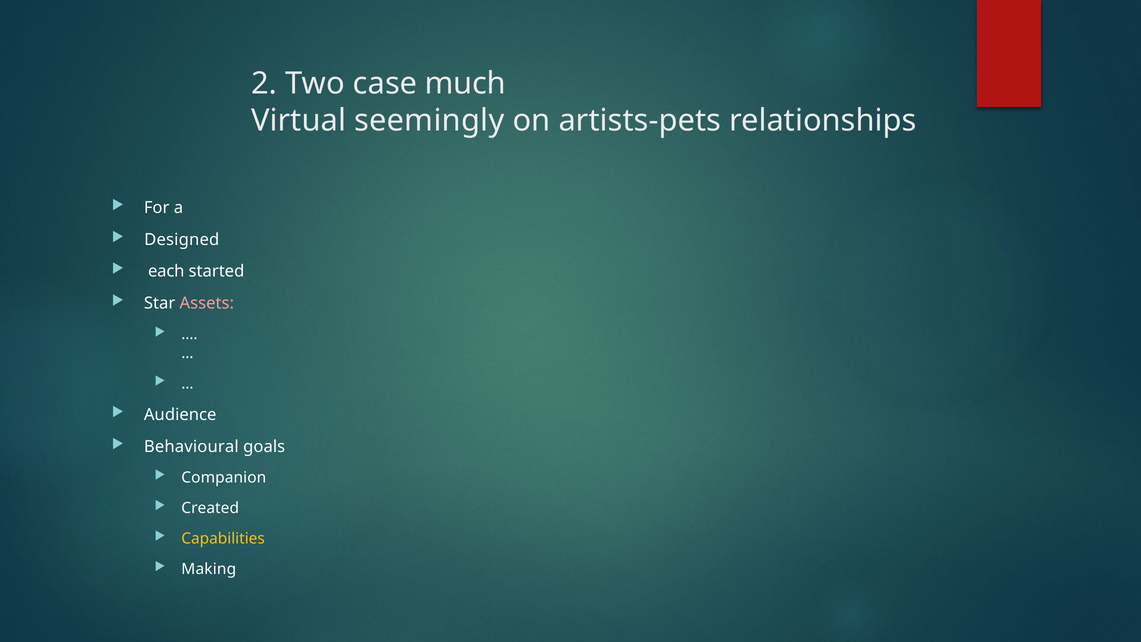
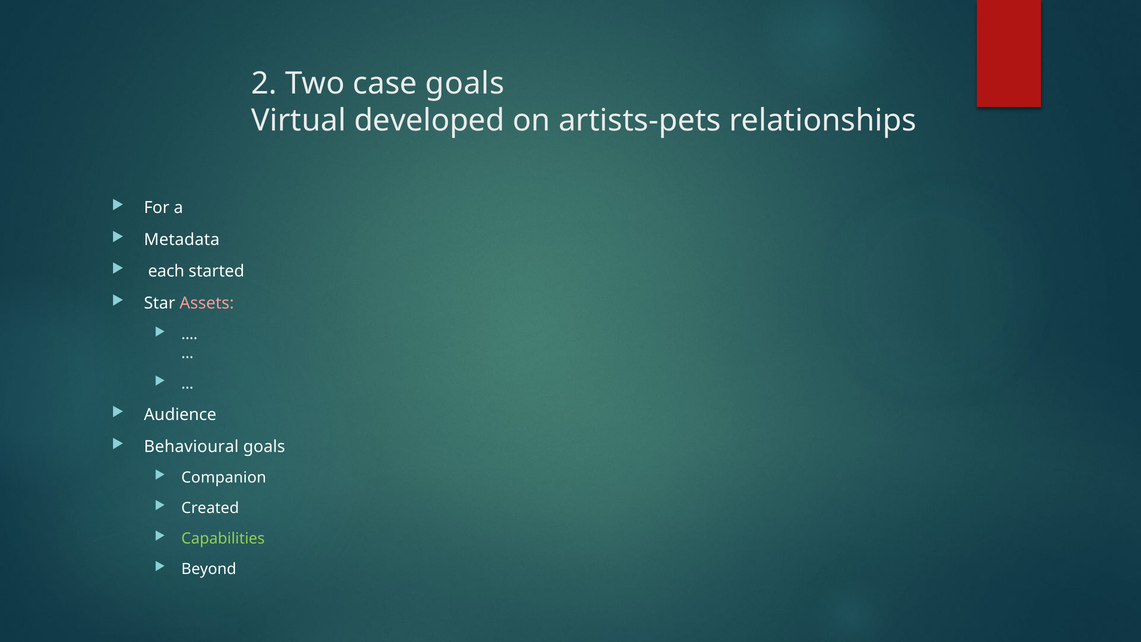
case much: much -> goals (465, 83)
seemingly: seemingly -> developed (429, 120)
Designed: Designed -> Metadata (182, 239)
Capabilities colour: yellow -> light green (223, 538)
Making: Making -> Beyond (209, 569)
